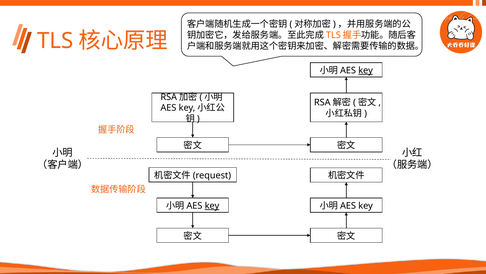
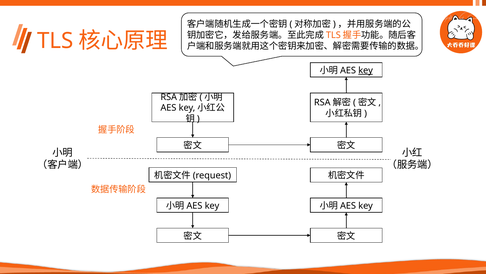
key underline: present -> none (212, 205)
